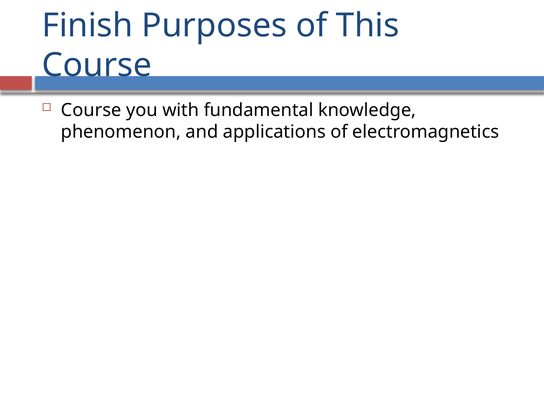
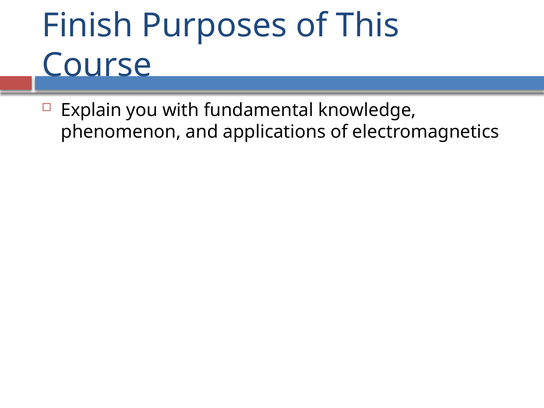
Course: Course -> Explain (91, 110)
